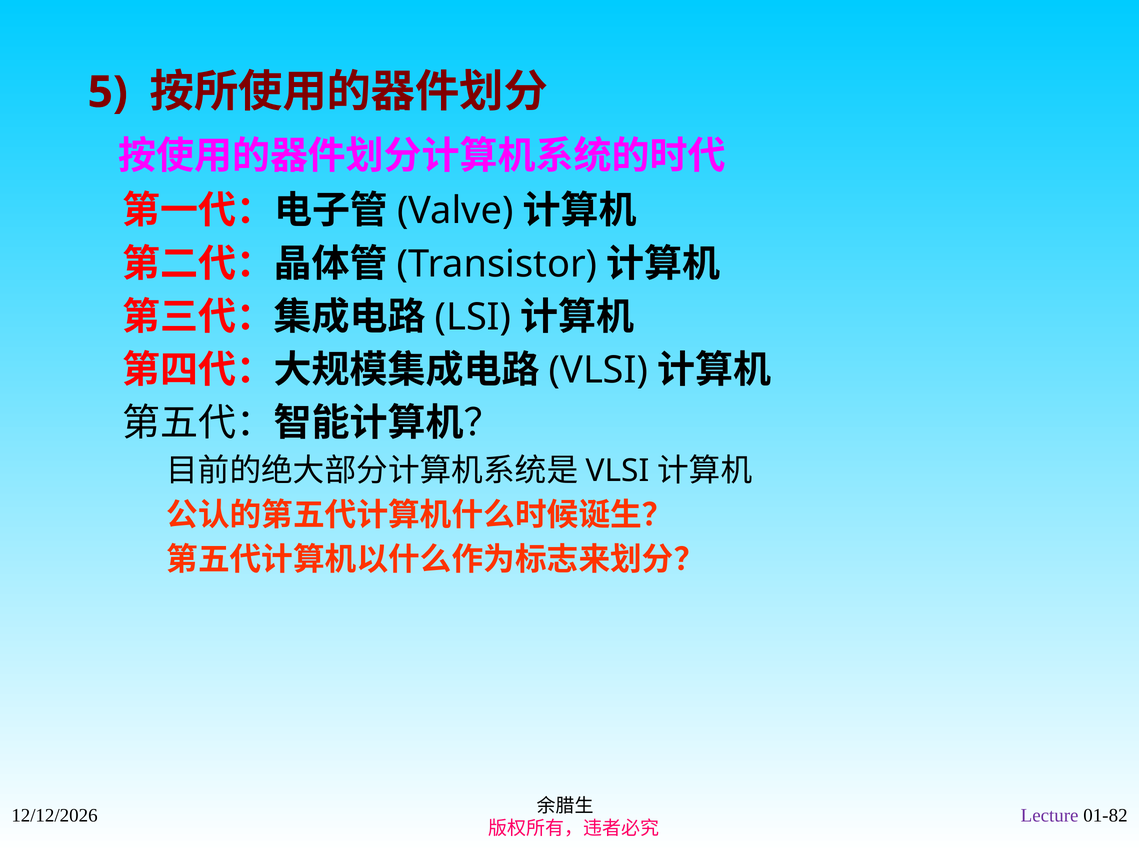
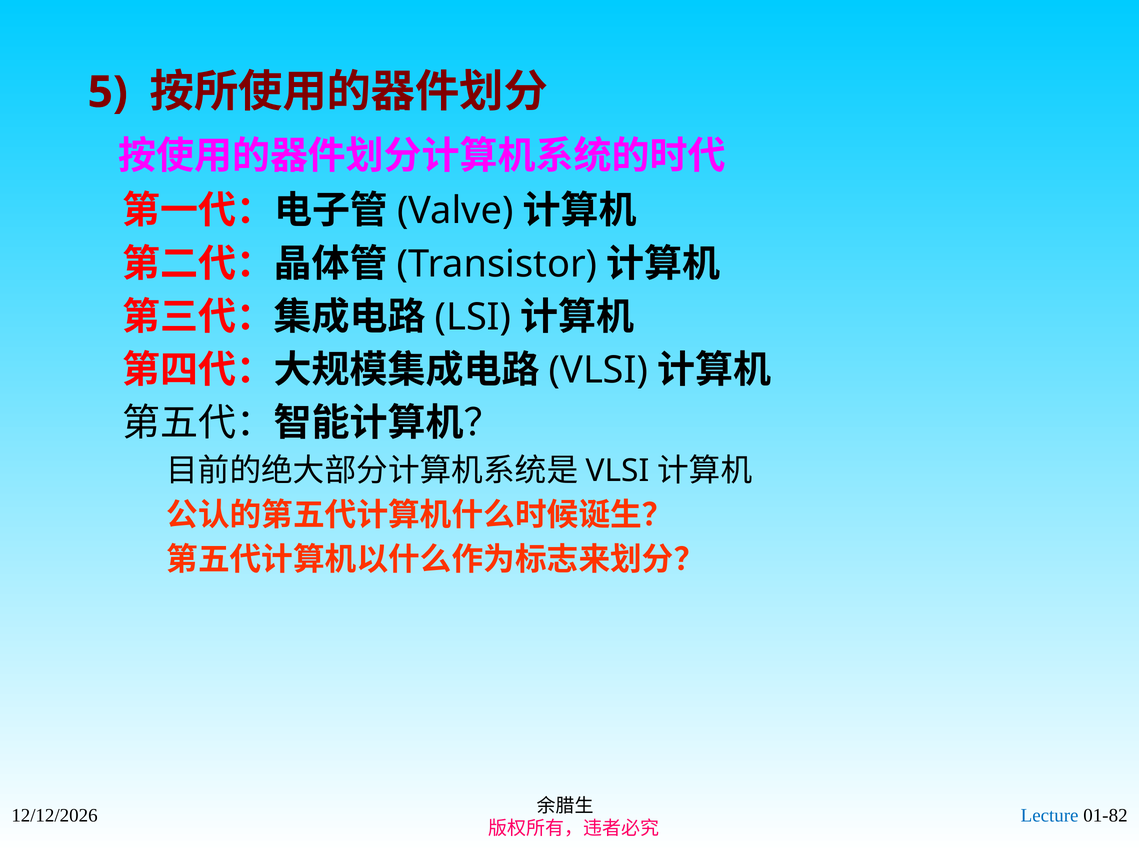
Lecture colour: purple -> blue (1050, 816)
